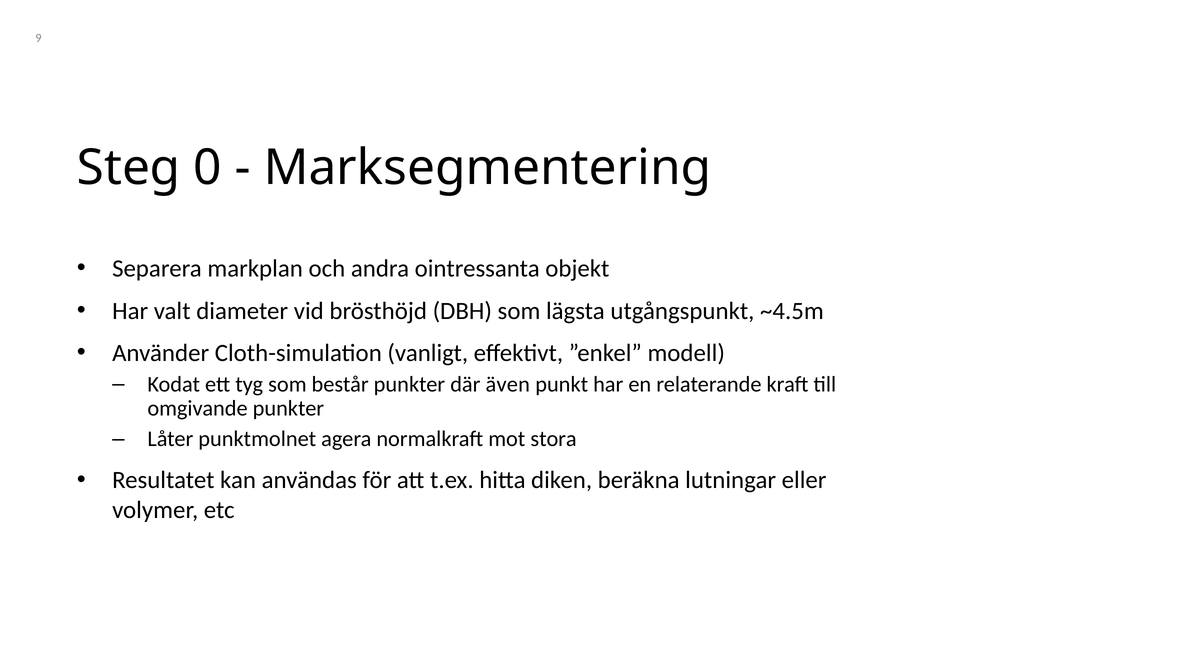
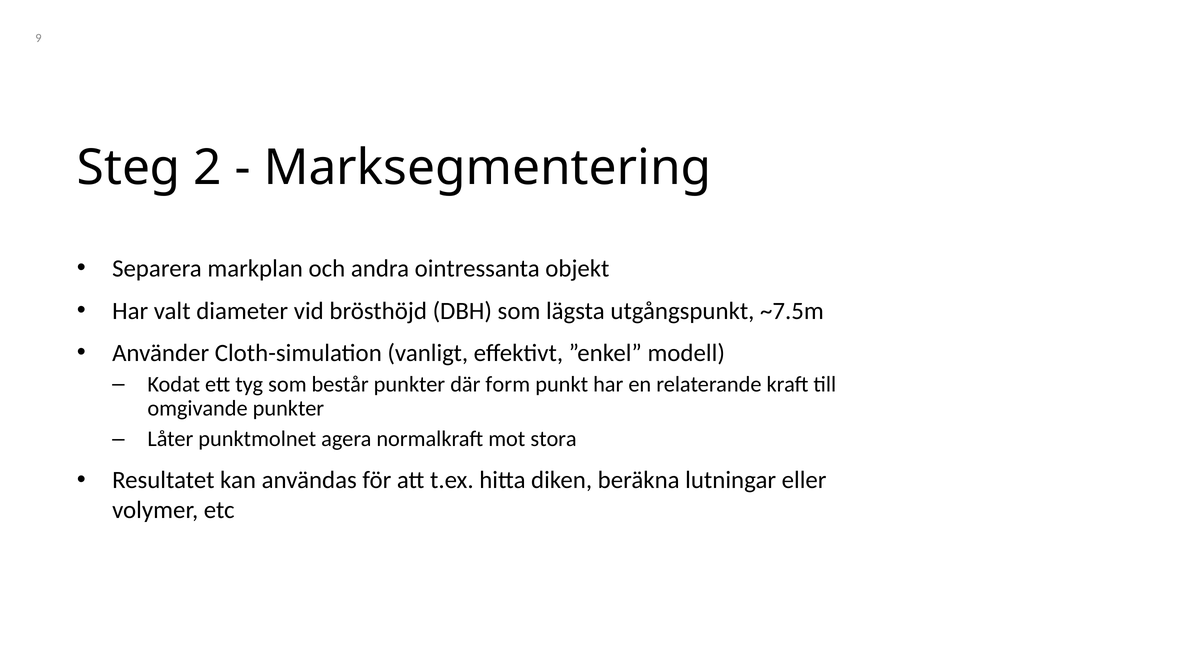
0: 0 -> 2 (208, 168)
~4.5m: ~4.5m -> ~7.5m (792, 311)
även: även -> form (508, 384)
